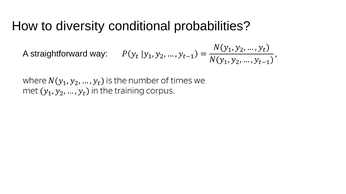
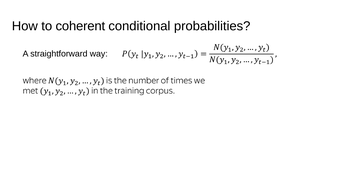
diversity: diversity -> coherent (80, 26)
